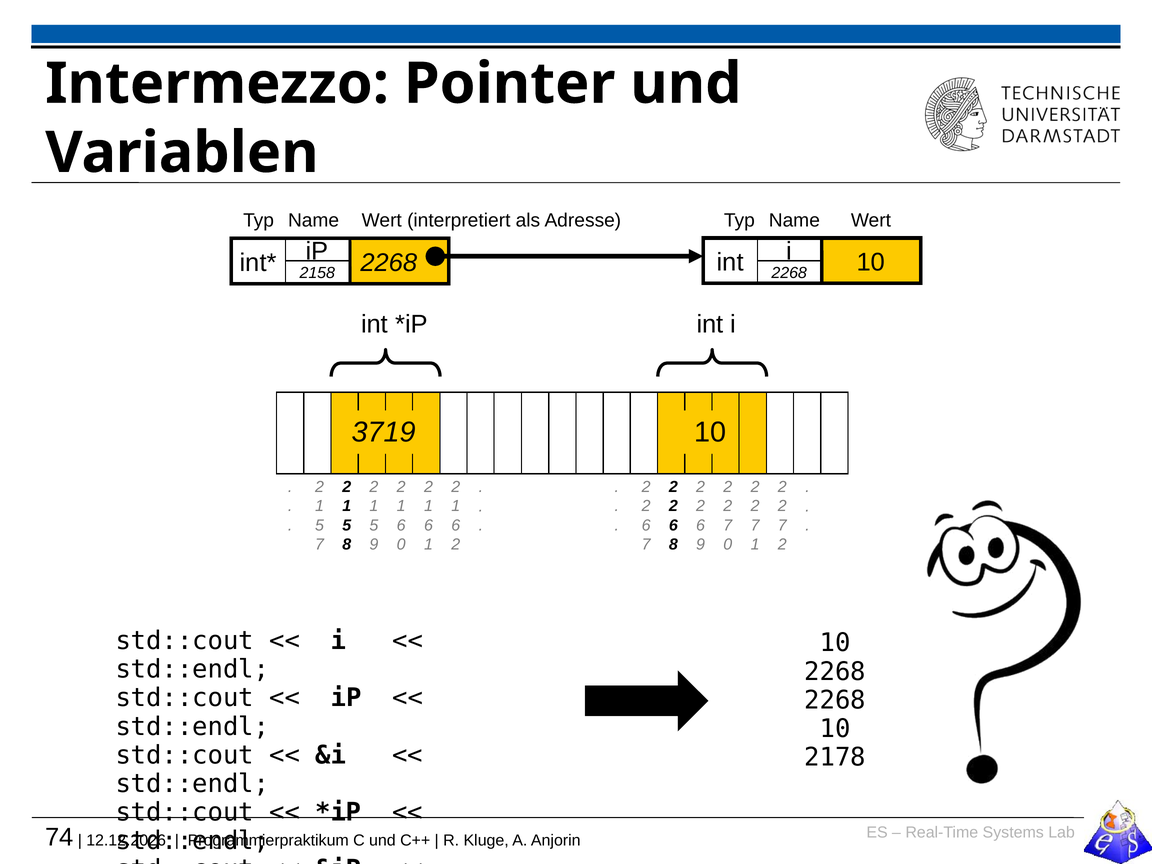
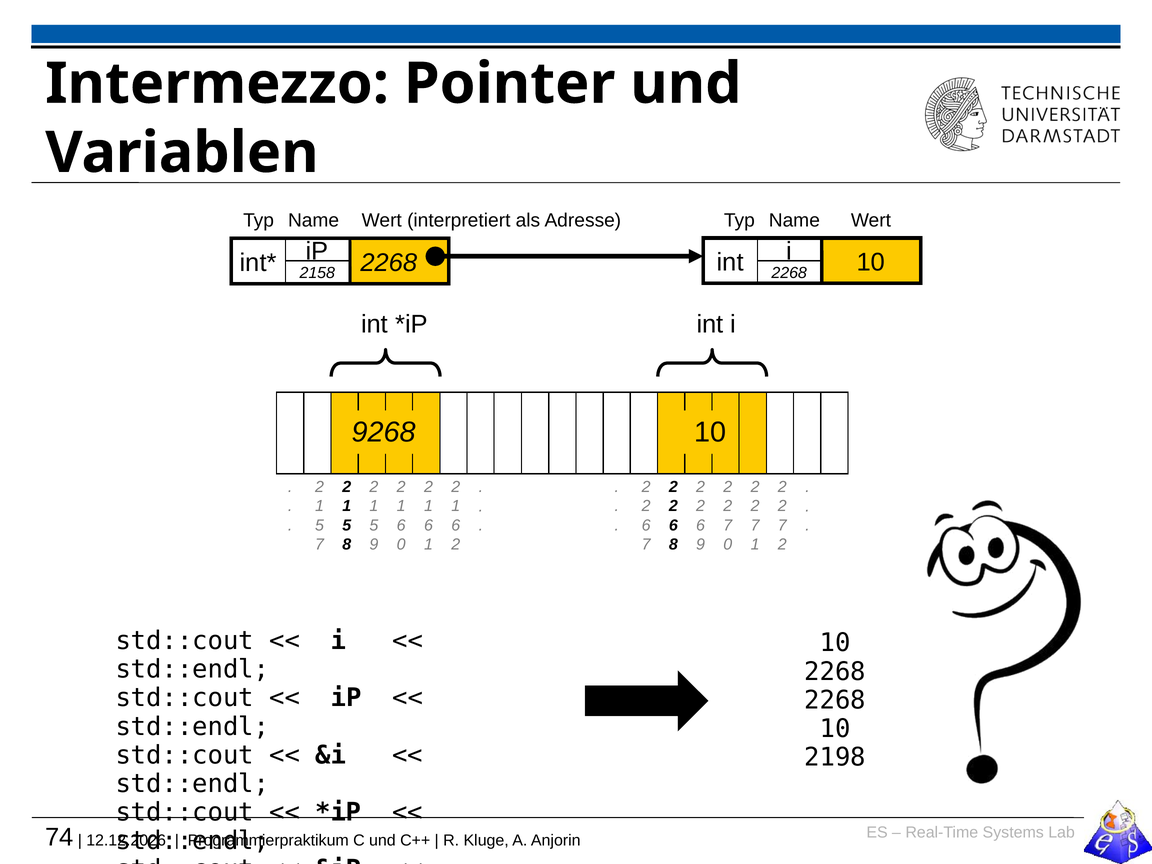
3719: 3719 -> 9268 (384, 432)
2178: 2178 -> 2198 (835, 757)
